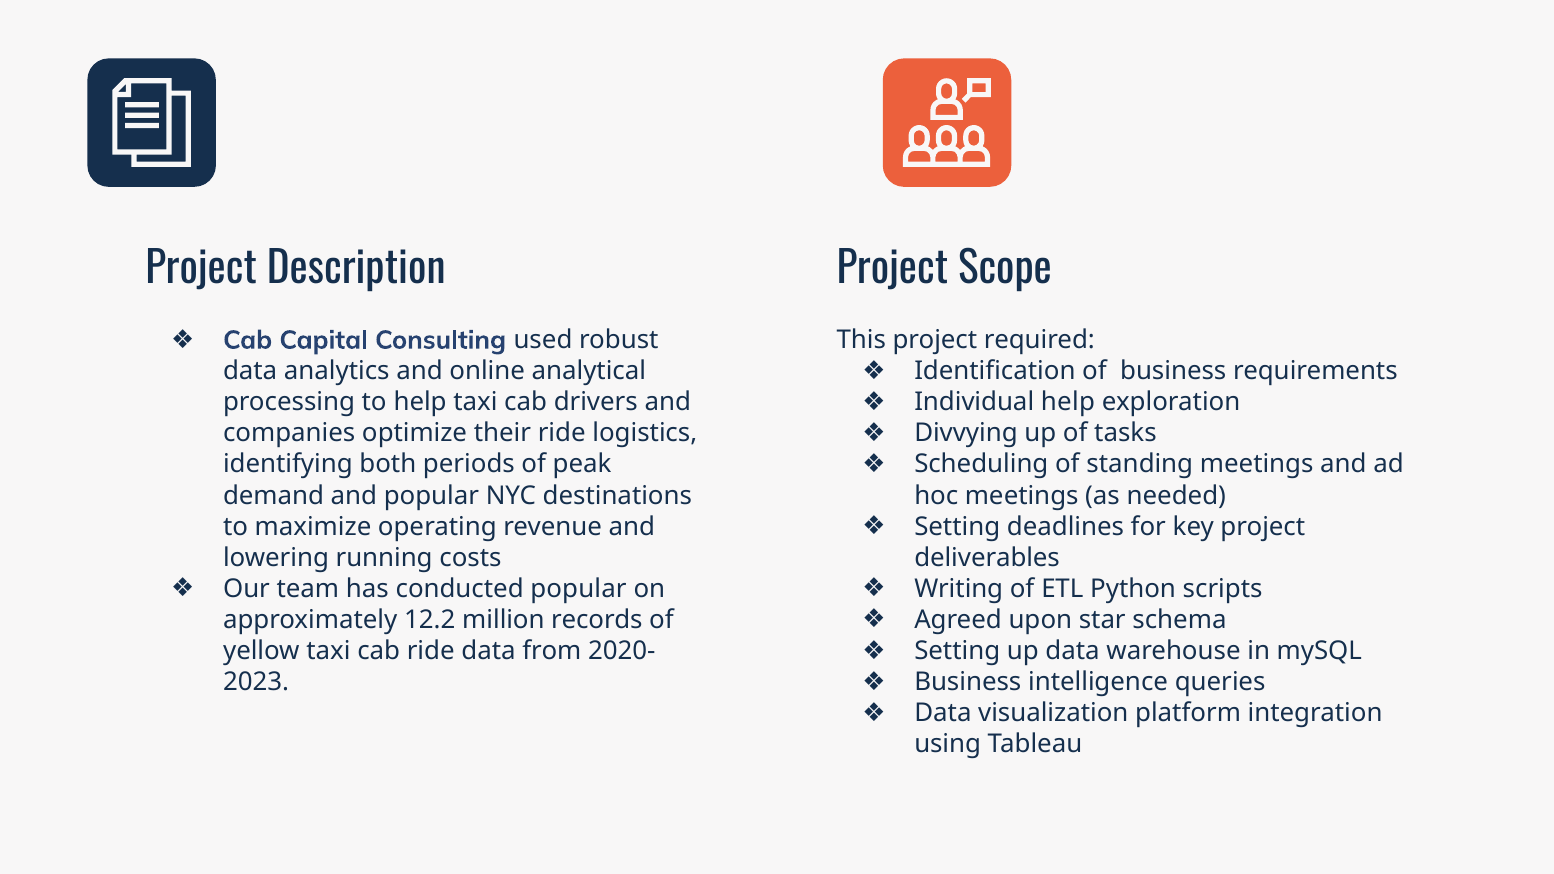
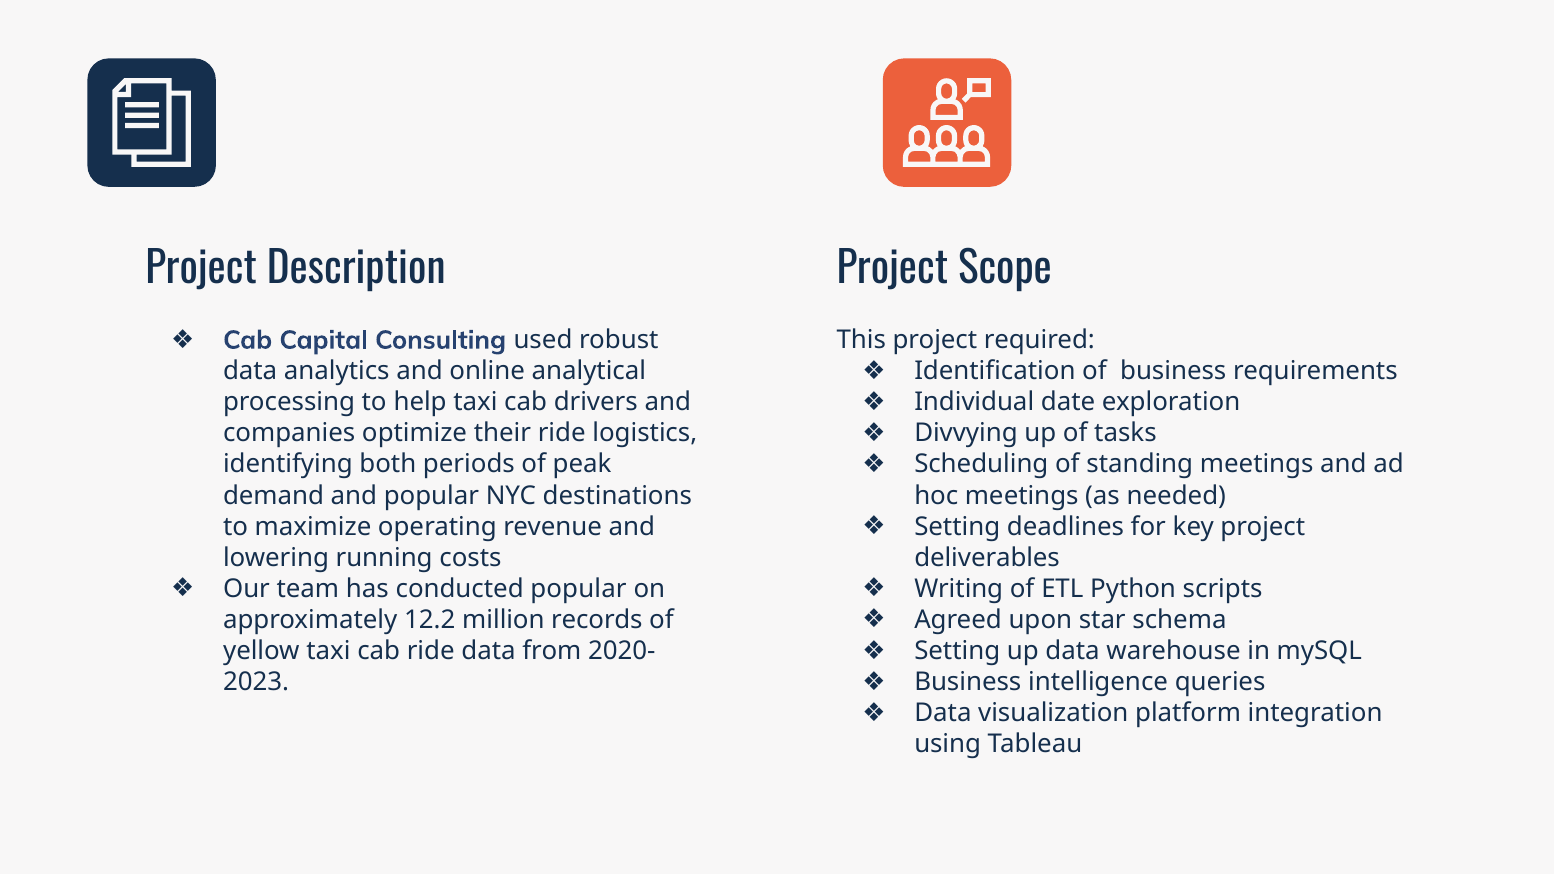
Individual help: help -> date (1068, 402)
